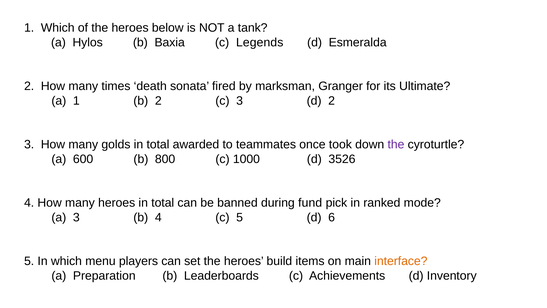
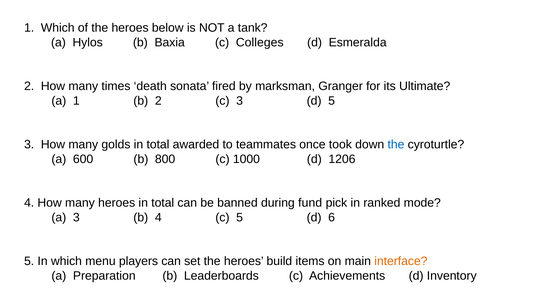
Legends: Legends -> Colleges (260, 42)
d 2: 2 -> 5 (332, 101)
the colour: purple -> blue (396, 144)
3526: 3526 -> 1206 (342, 159)
